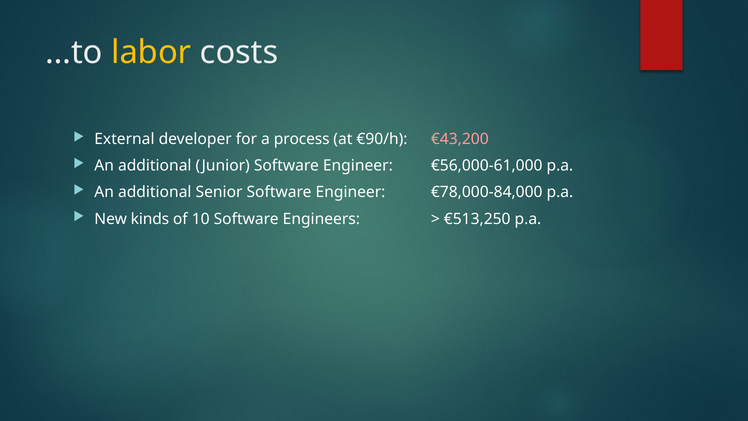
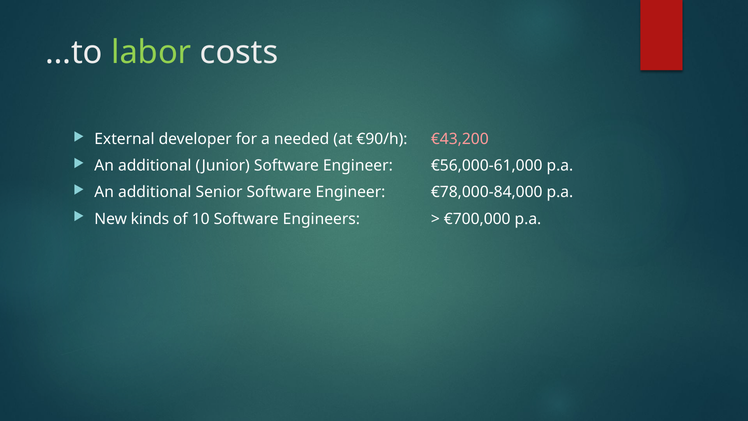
labor colour: yellow -> light green (151, 53)
process: process -> needed (302, 139)
€513,250: €513,250 -> €700,000 (477, 219)
